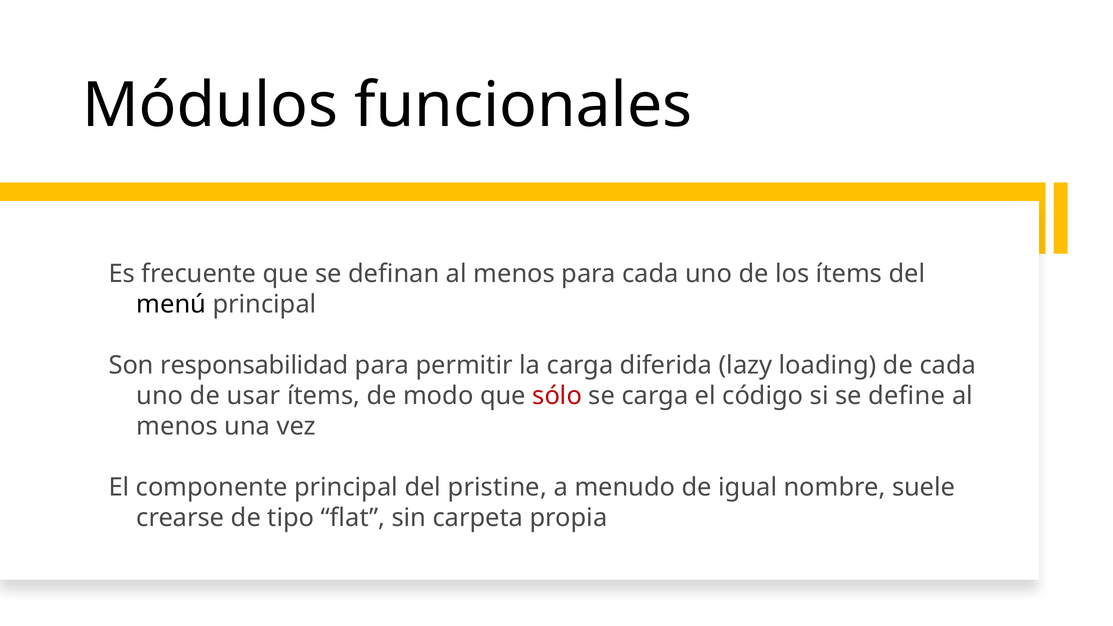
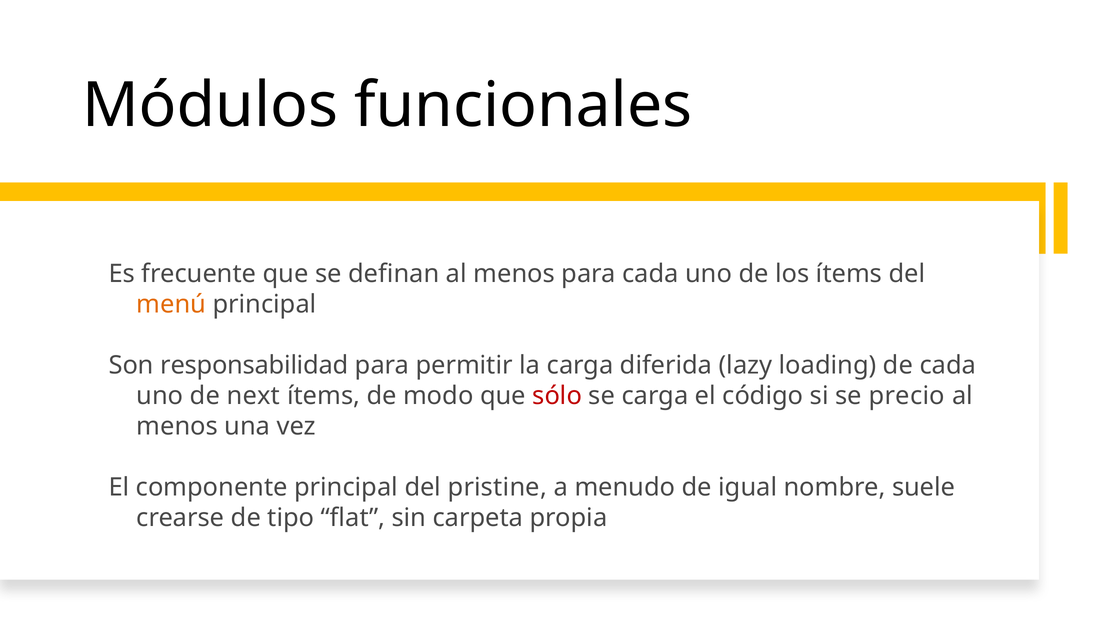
menú colour: black -> orange (171, 304)
usar: usar -> next (253, 396)
define: define -> precio (907, 396)
